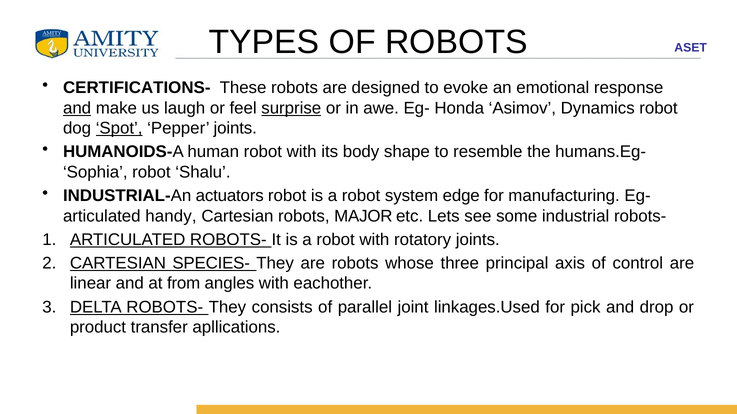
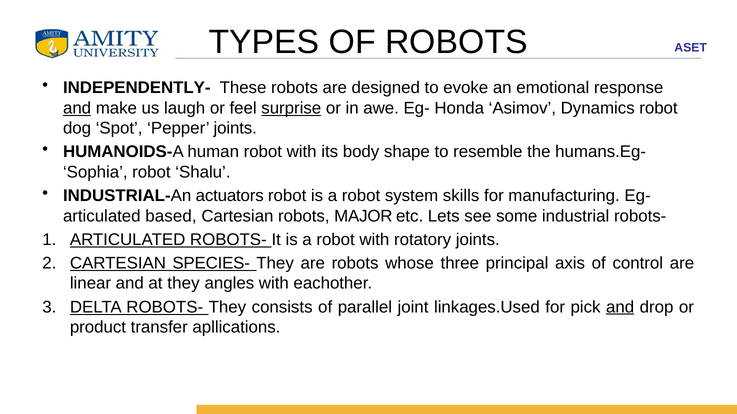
CERTIFICATIONS-: CERTIFICATIONS- -> INDEPENDENTLY- (137, 88)
Spot underline: present -> none (119, 128)
edge: edge -> skills (461, 196)
handy: handy -> based (171, 216)
at from: from -> they (183, 284)
and underline: none -> present (620, 307)
